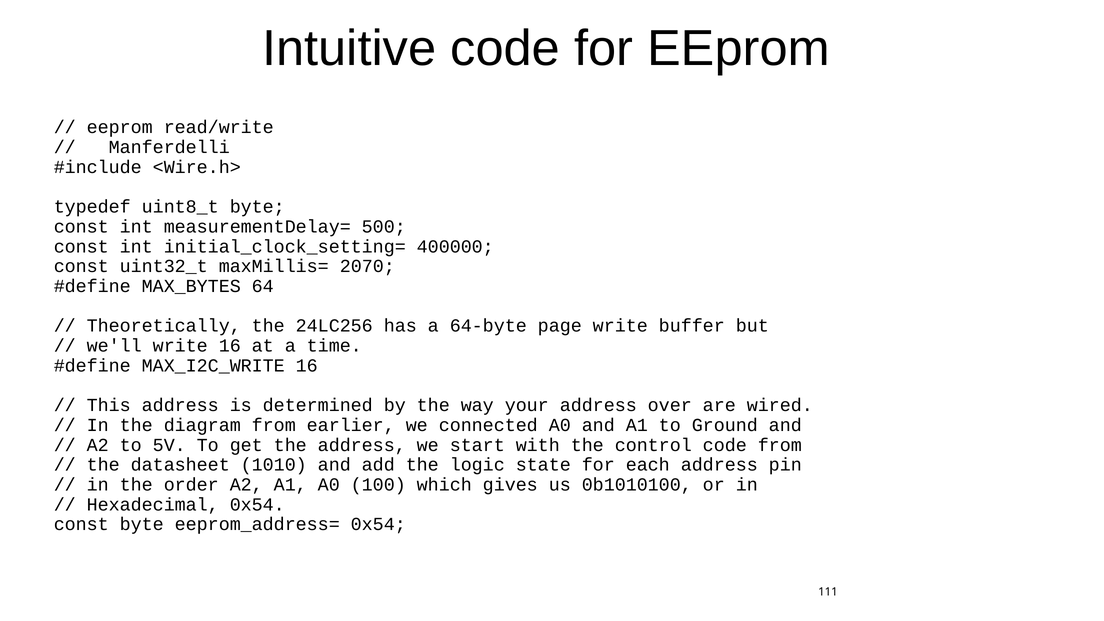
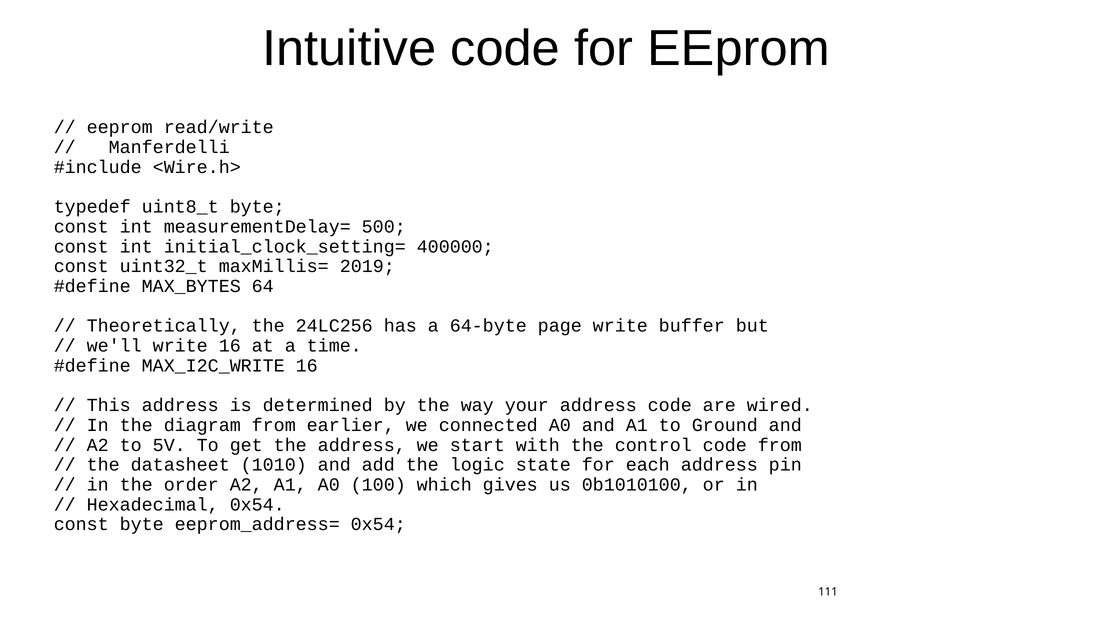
2070: 2070 -> 2019 (367, 266)
address over: over -> code (670, 405)
